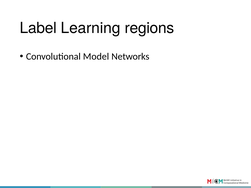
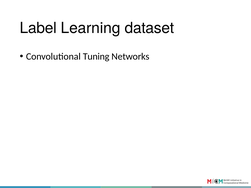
regions: regions -> dataset (149, 28)
Model: Model -> Tuning (96, 57)
